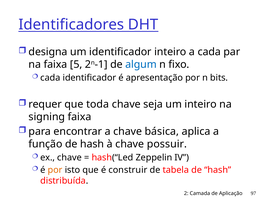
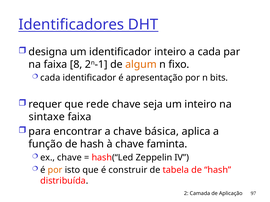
5: 5 -> 8 (76, 65)
algum colour: blue -> orange (141, 65)
toda: toda -> rede (98, 105)
signing: signing -> sintaxe (47, 117)
possuir: possuir -> faminta (167, 144)
